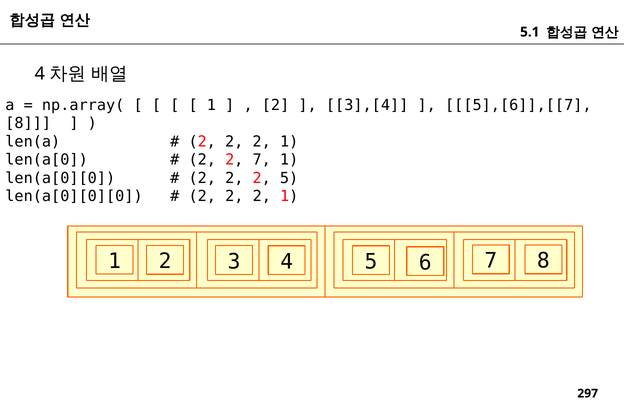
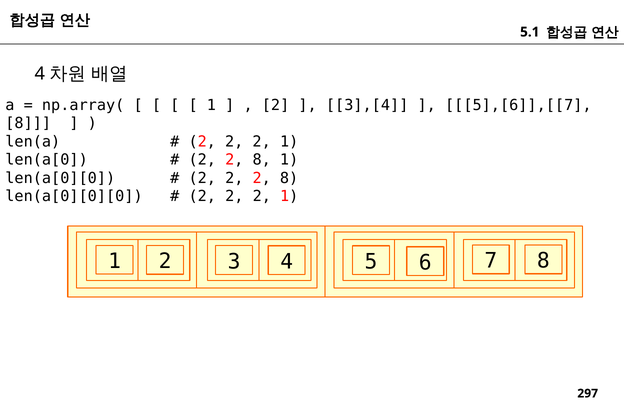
7: 7 -> 8 (262, 160)
2 2 2 5: 5 -> 8 (289, 178)
